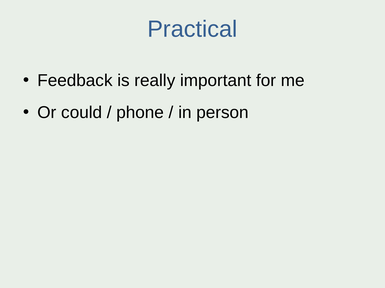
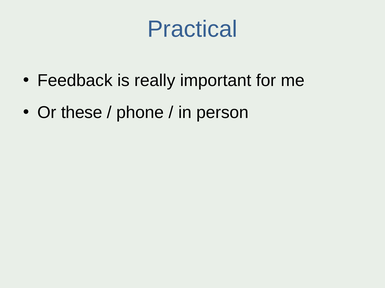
could: could -> these (82, 113)
